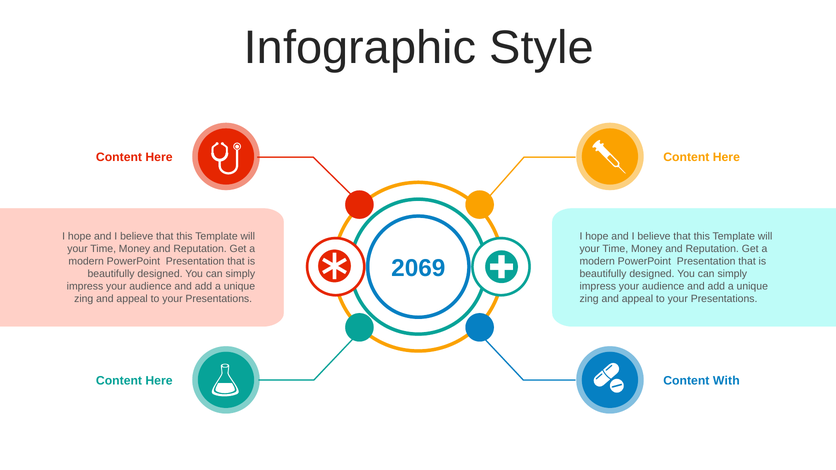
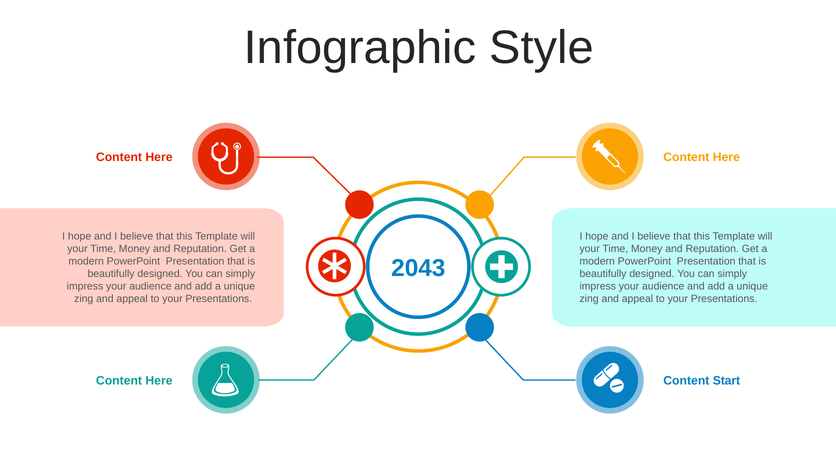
2069: 2069 -> 2043 (418, 268)
With: With -> Start (726, 381)
